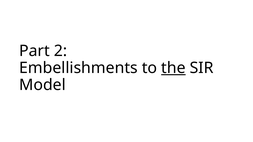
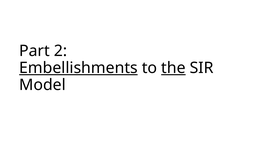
Embellishments underline: none -> present (78, 68)
